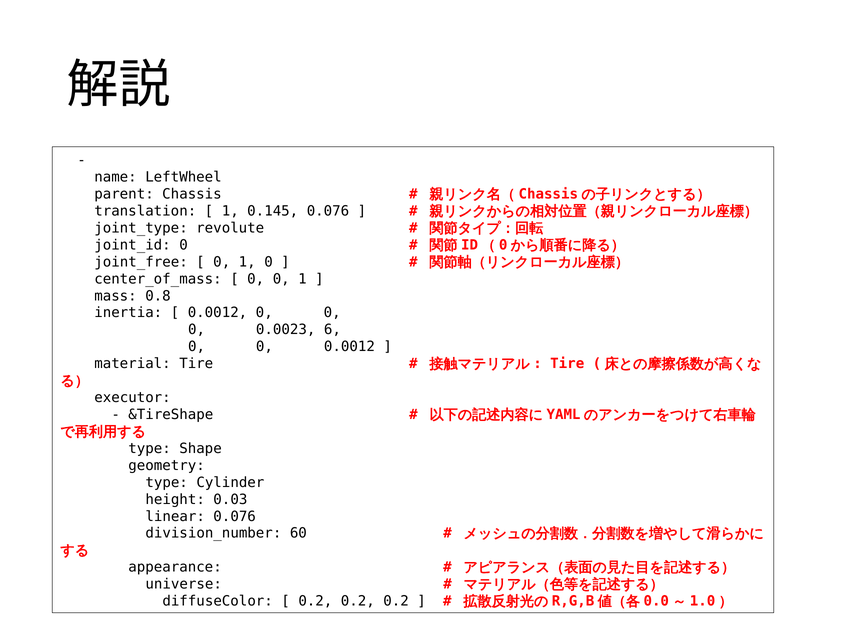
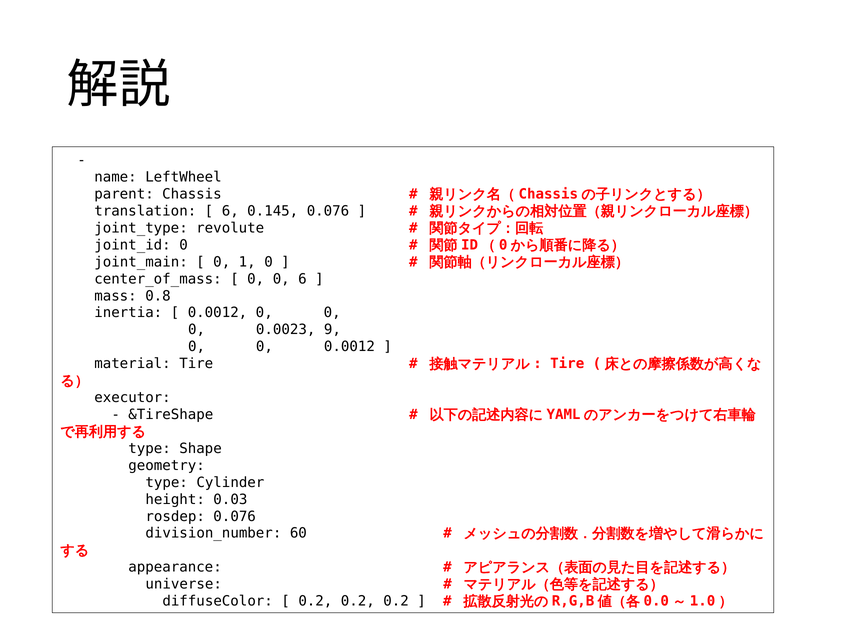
1: 1 -> 6 (230, 211)
joint_free: joint_free -> joint_main (141, 262)
0 0 1: 1 -> 6 (302, 279)
6: 6 -> 9 (332, 330)
linear: linear -> rosdep (175, 516)
